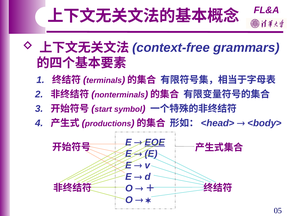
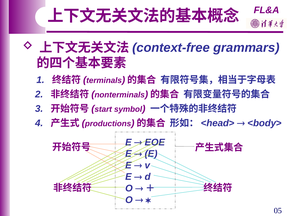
EOE underline: present -> none (155, 142)
